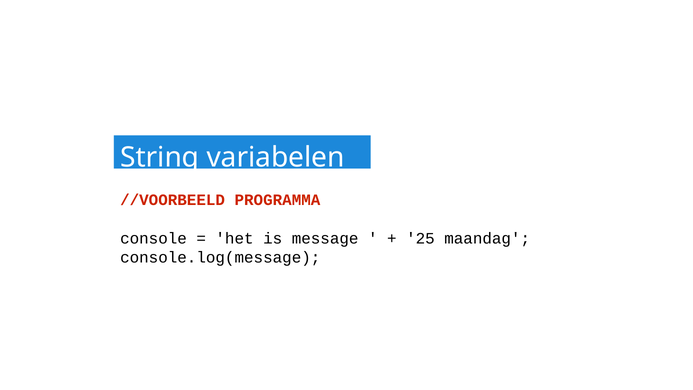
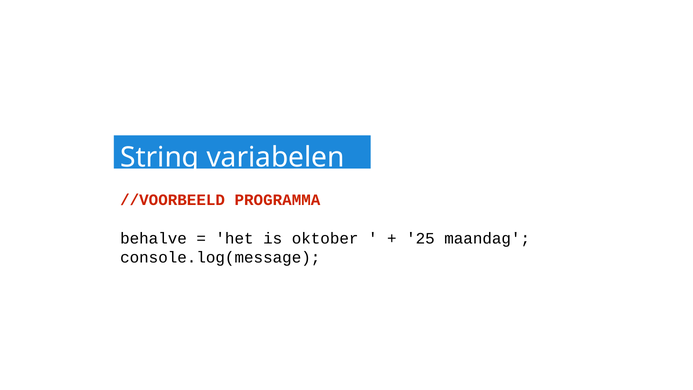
console: console -> behalve (154, 238)
message: message -> oktober (325, 238)
